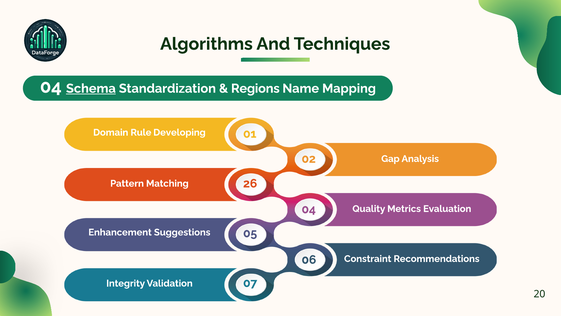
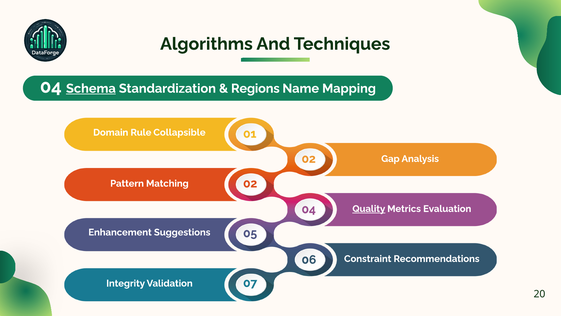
Developing: Developing -> Collapsible (179, 132)
Matching 26: 26 -> 02 (250, 184)
Quality underline: none -> present (369, 209)
